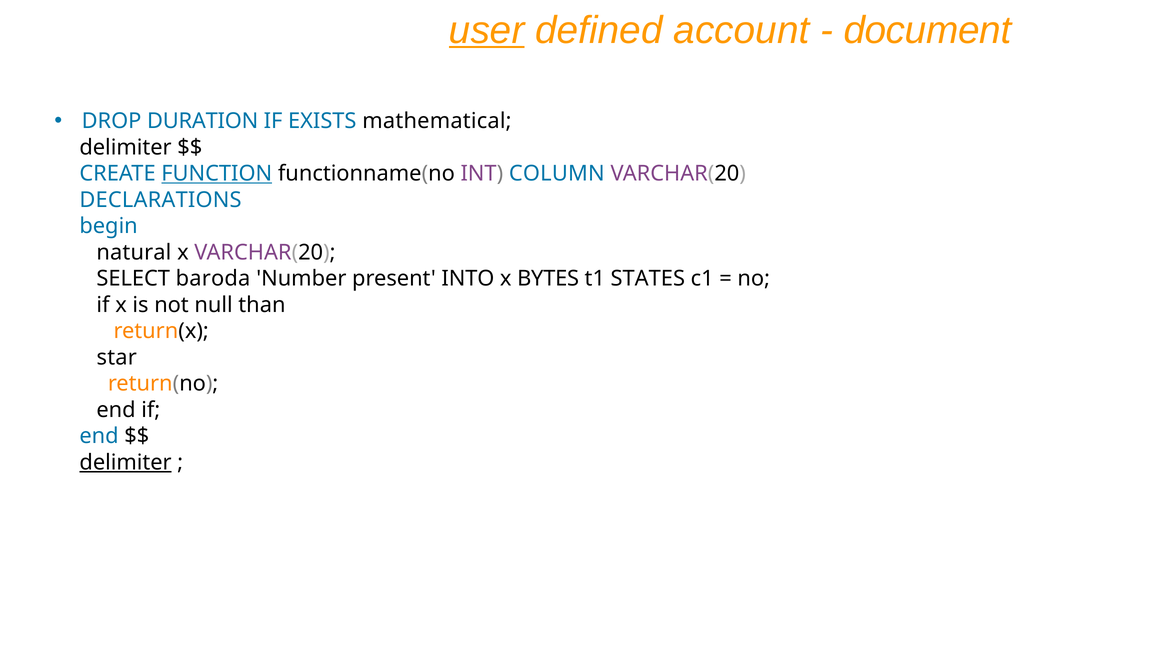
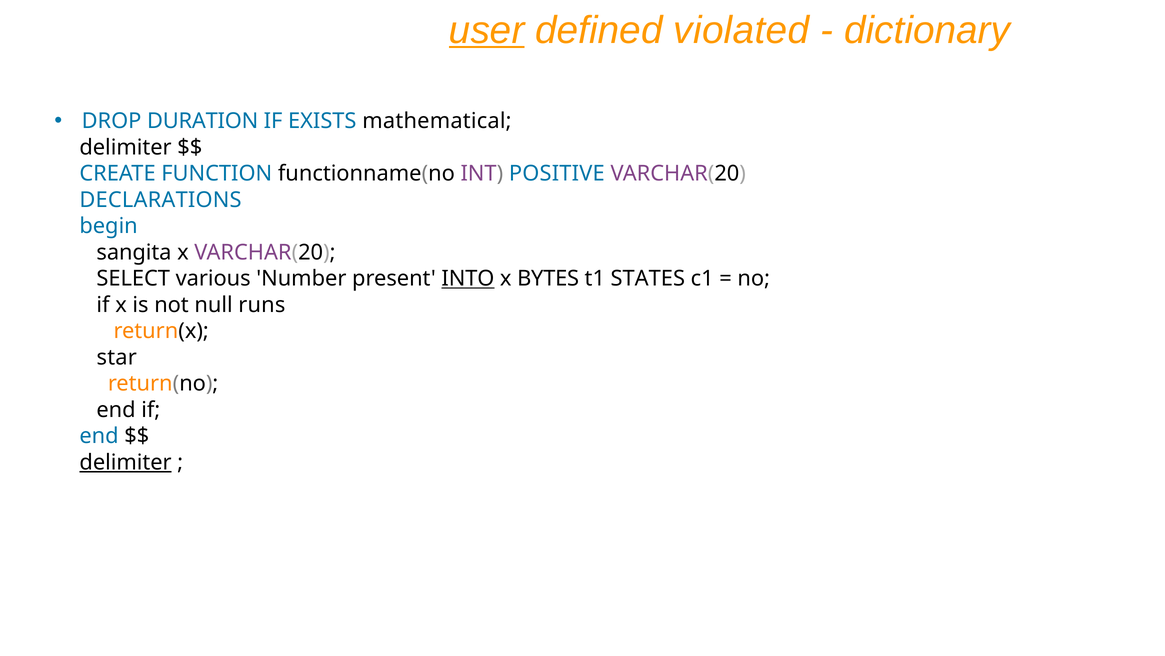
account: account -> violated (741, 30)
document: document -> dictionary (927, 30)
FUNCTION underline: present -> none (217, 173)
COLUMN: COLUMN -> POSITIVE (557, 173)
natural: natural -> sangita (134, 252)
baroda: baroda -> various (213, 278)
INTO underline: none -> present (468, 278)
than: than -> runs (262, 305)
